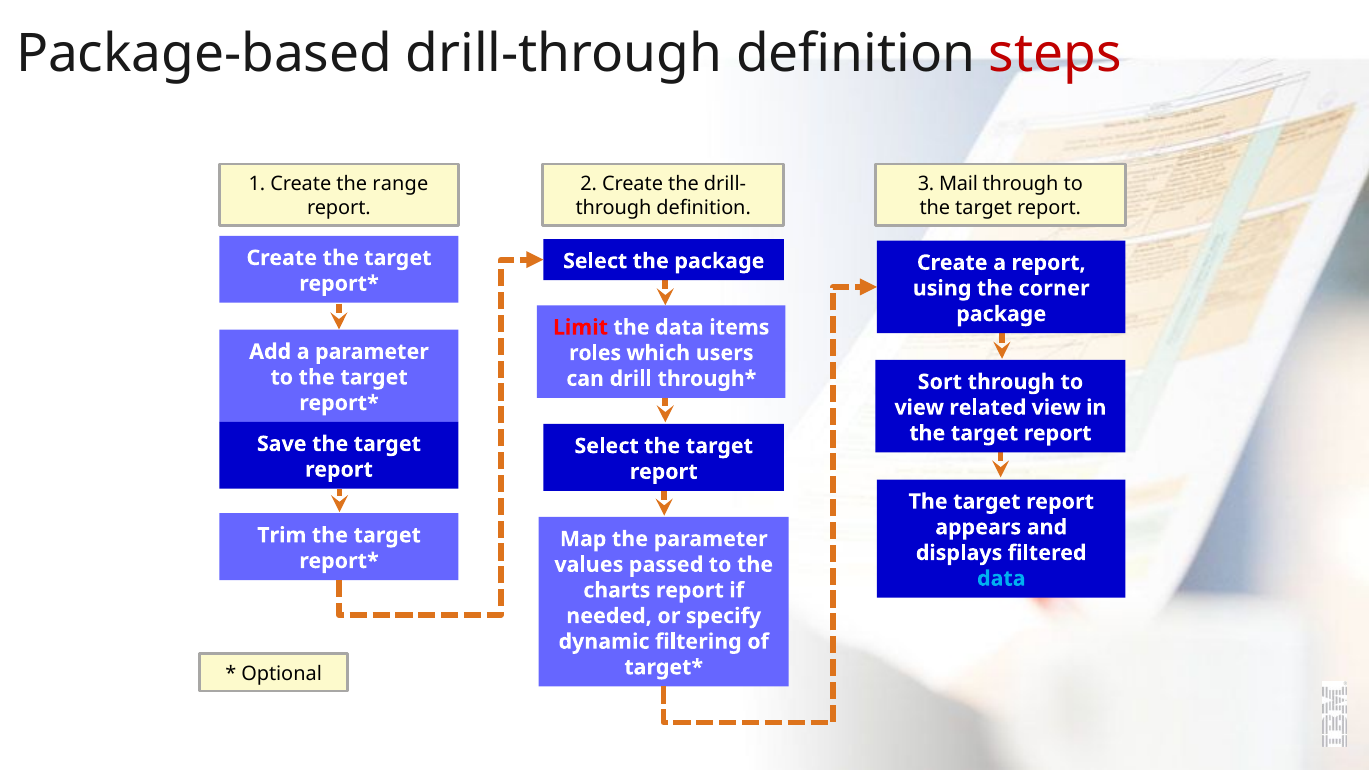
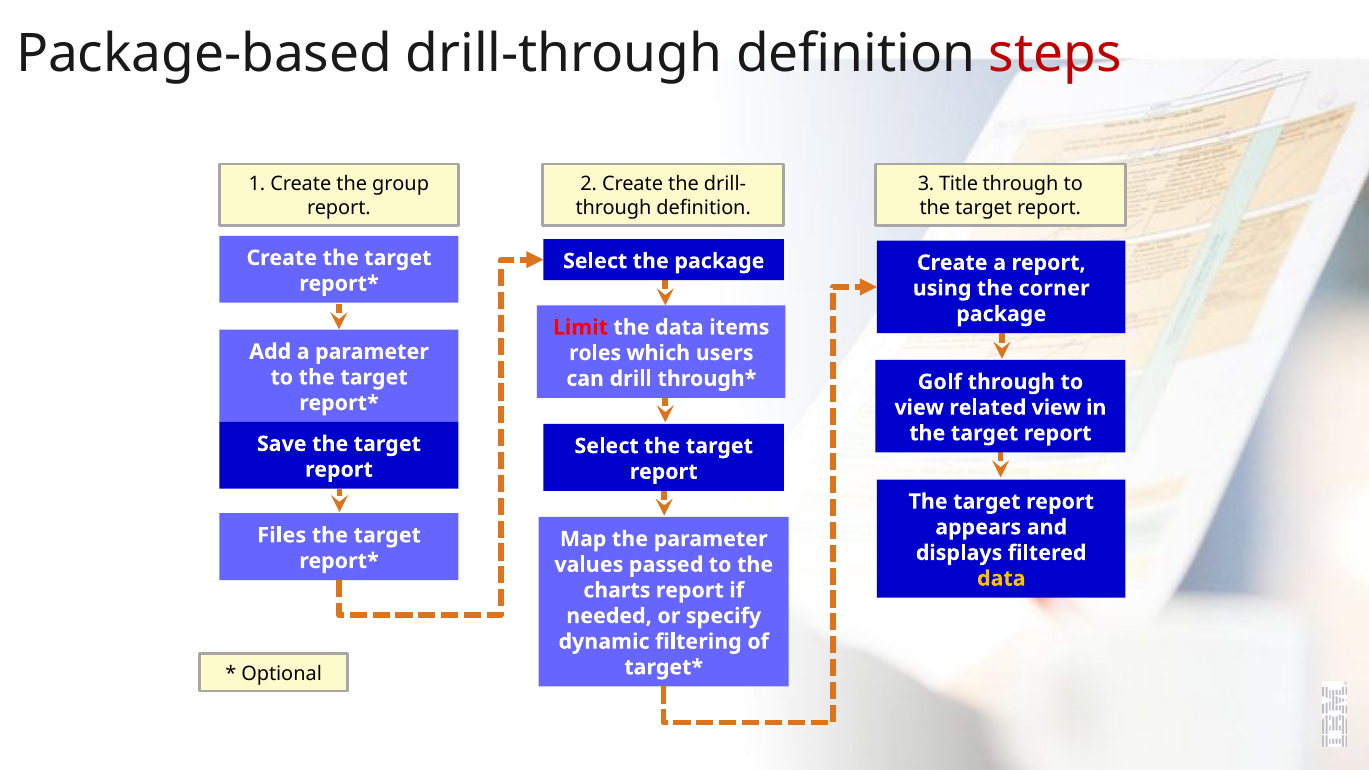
range: range -> group (401, 184)
Mail: Mail -> Title (959, 184)
Sort: Sort -> Golf (940, 382)
Trim: Trim -> Files (282, 535)
data colour: light blue -> yellow (1001, 579)
